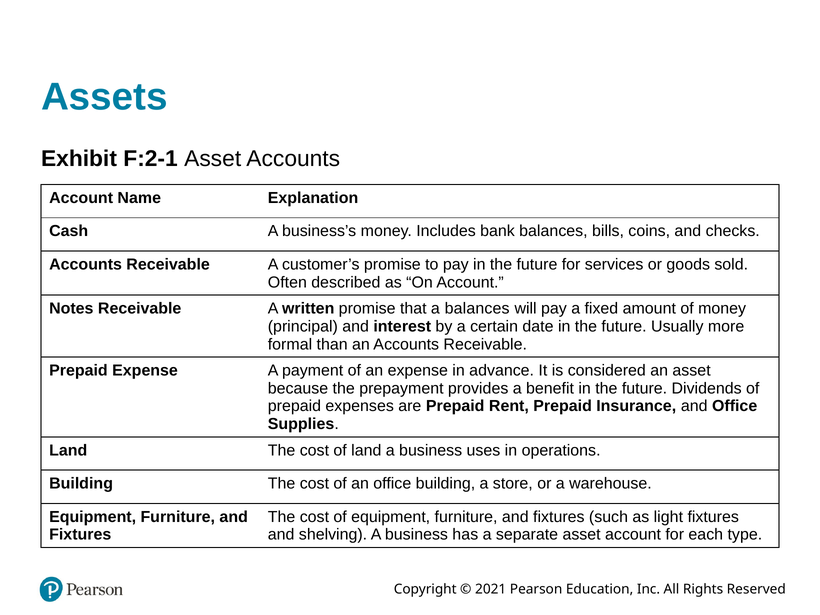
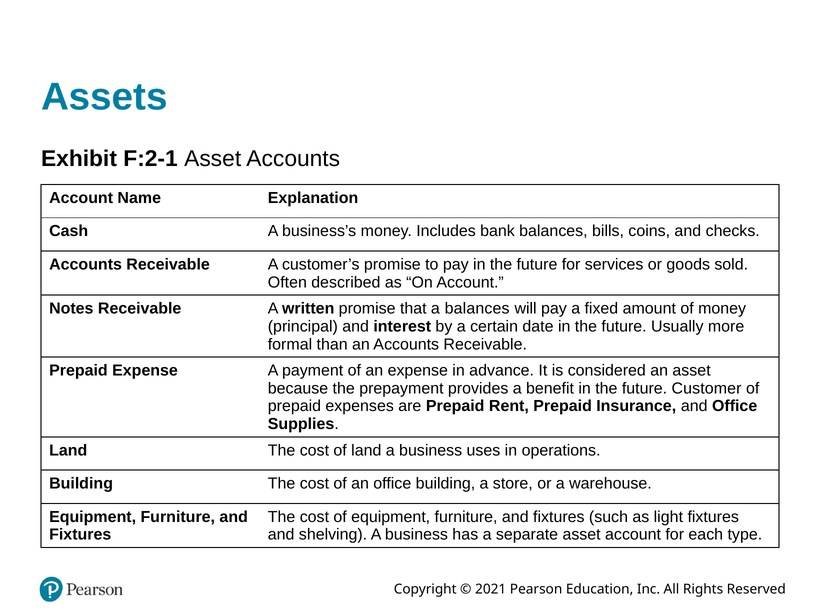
Dividends: Dividends -> Customer (707, 388)
